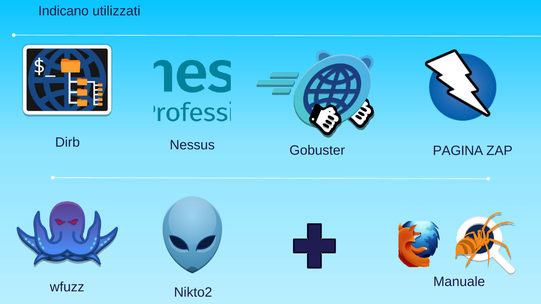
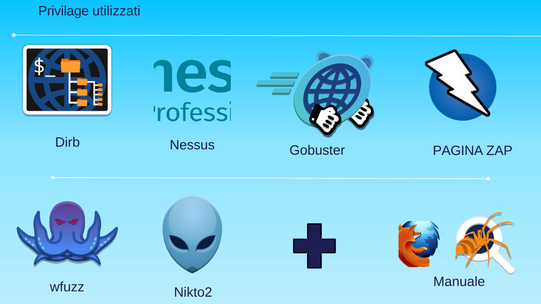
Indicano: Indicano -> Privilage (64, 11)
